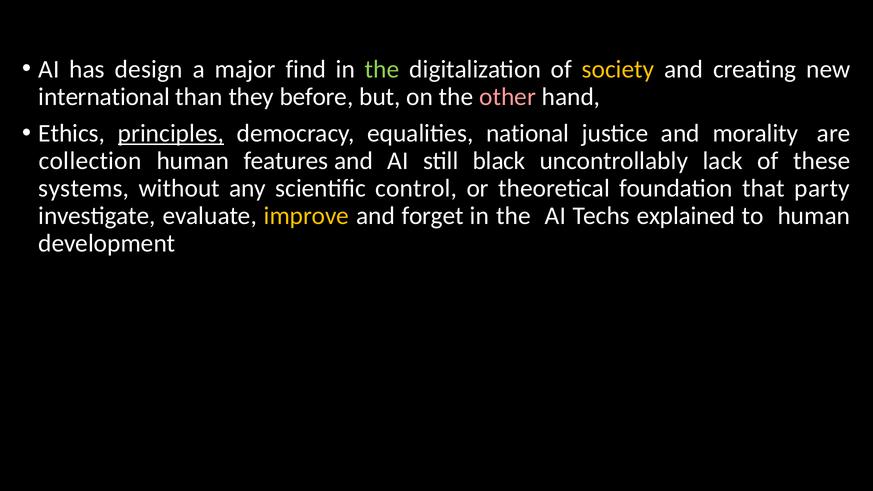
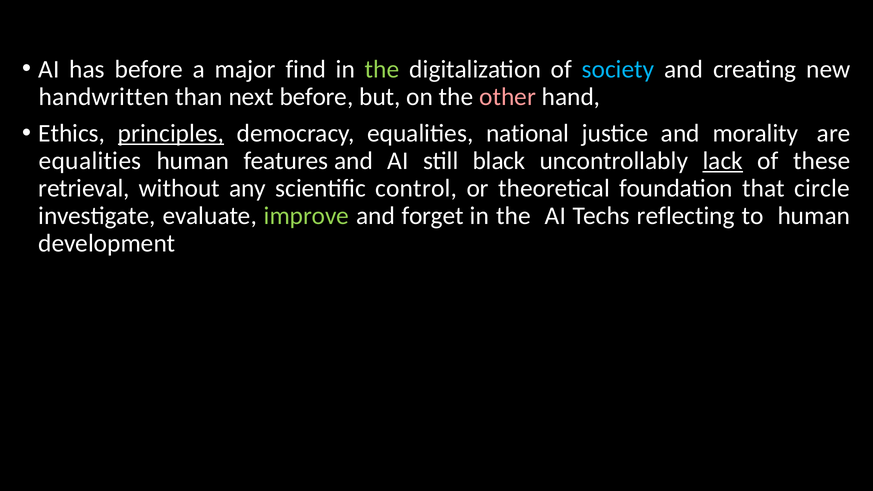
has design: design -> before (149, 69)
society colour: yellow -> light blue (618, 69)
international: international -> handwritten (104, 97)
they: they -> next (251, 97)
collection: collection -> equalities (90, 161)
lack underline: none -> present (723, 161)
systems: systems -> retrieval (84, 188)
party: party -> circle (822, 188)
improve colour: yellow -> light green (307, 216)
explained: explained -> reflecting (686, 216)
